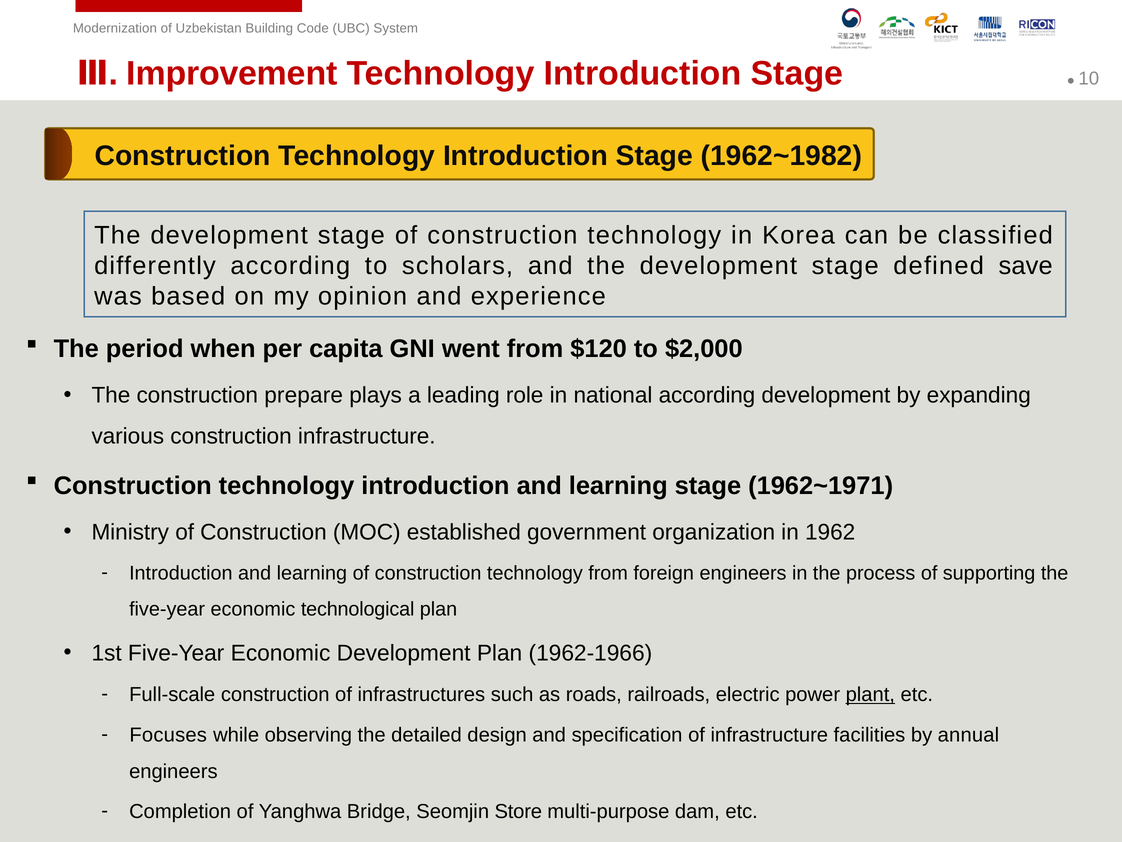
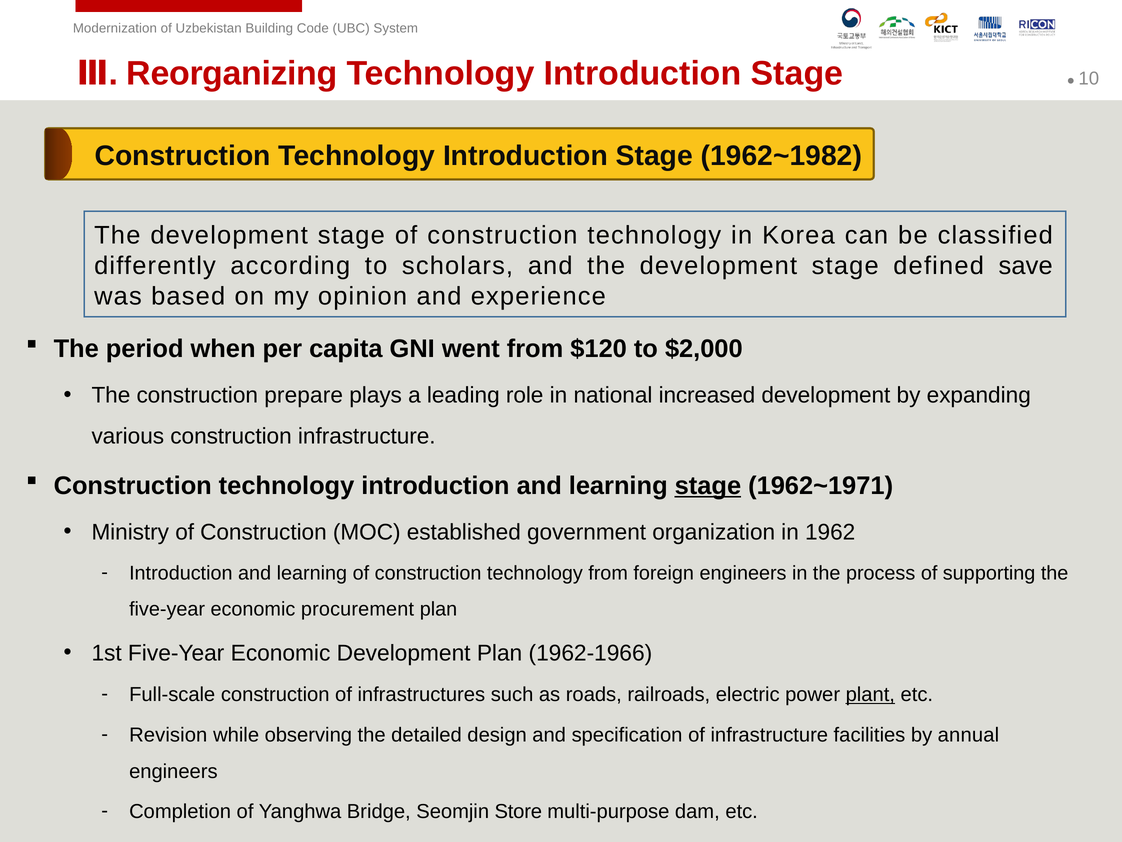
Improvement: Improvement -> Reorganizing (232, 74)
national according: according -> increased (707, 395)
stage underline: none -> present (708, 485)
technological: technological -> procurement (357, 609)
Focuses: Focuses -> Revision (168, 735)
